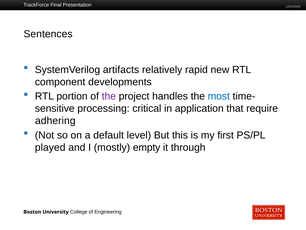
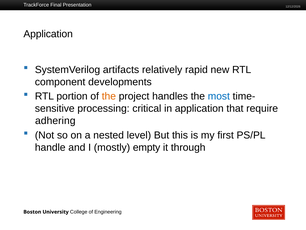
Sentences: Sentences -> Application (48, 34)
the colour: purple -> orange (109, 96)
default: default -> nested (109, 135)
played: played -> handle (50, 147)
